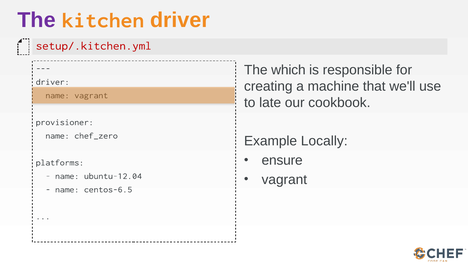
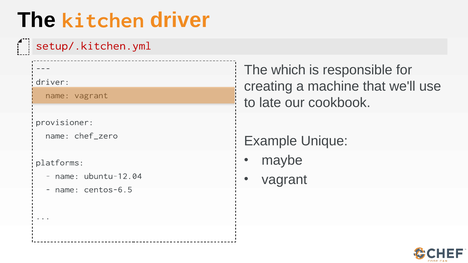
The colour: purple -> black (37, 20)
Locally: Locally -> Unique (324, 141)
ensure: ensure -> maybe (282, 161)
